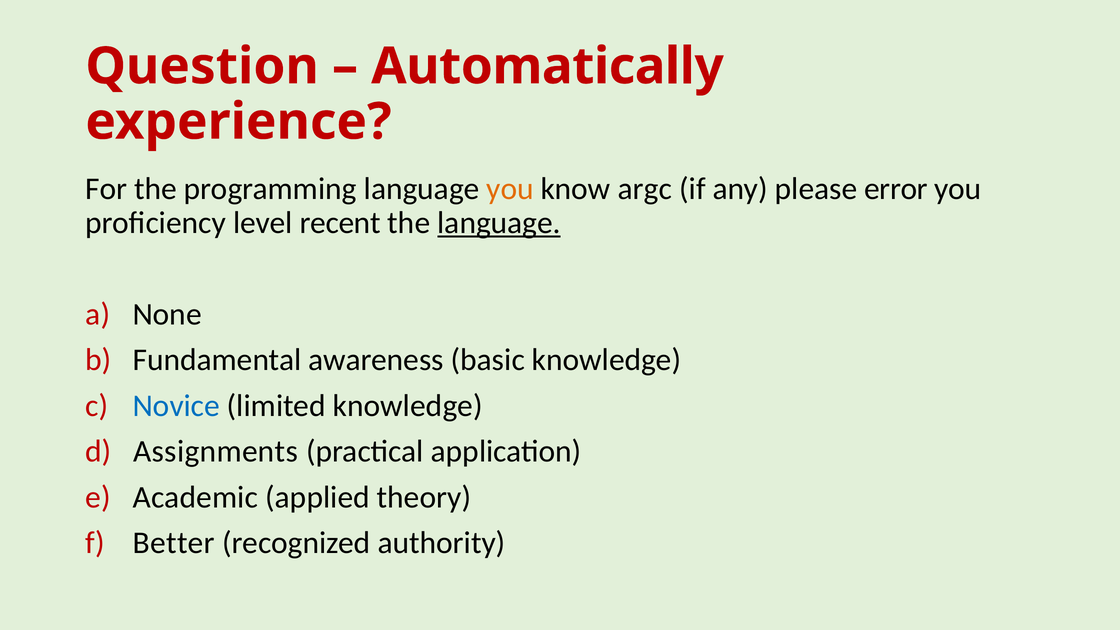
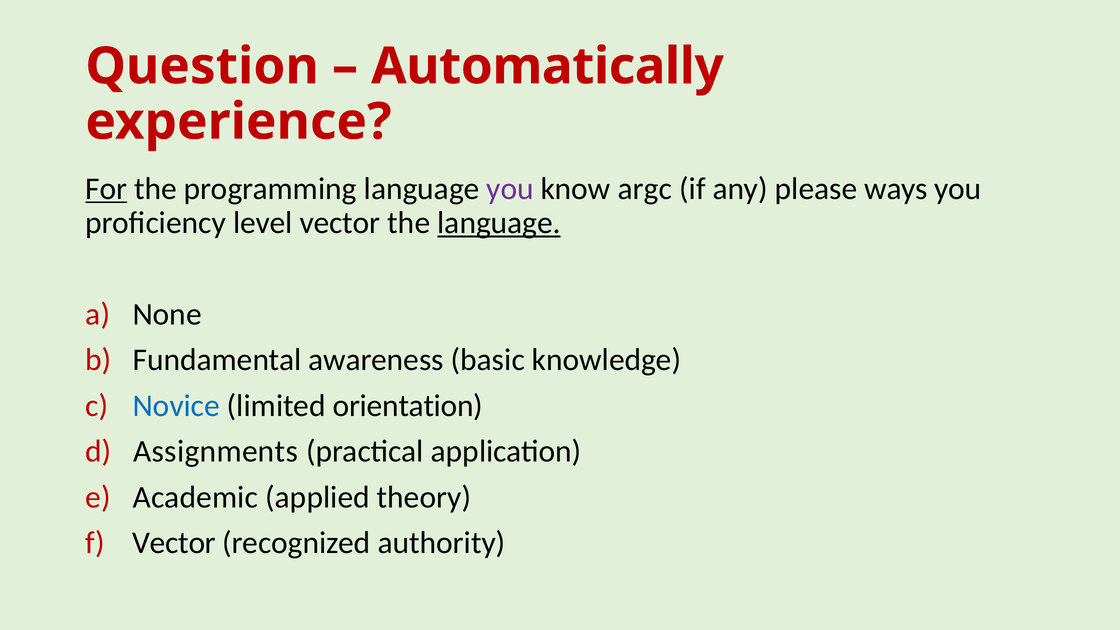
For underline: none -> present (106, 189)
you colour: orange -> purple (510, 189)
error: error -> ways (896, 189)
level recent: recent -> vector (340, 223)
limited knowledge: knowledge -> orientation (408, 406)
Better: Better -> Vector (174, 543)
